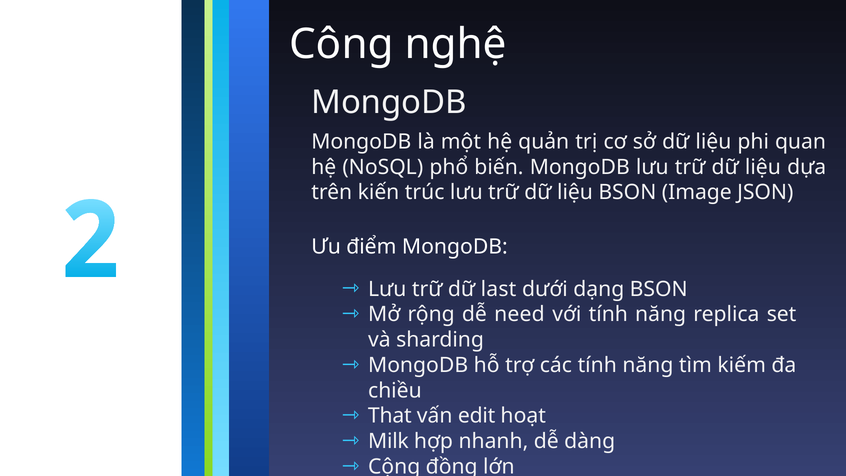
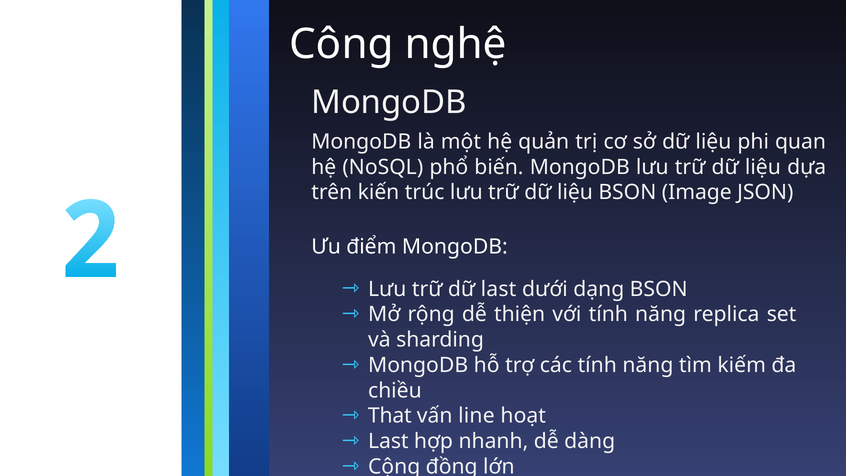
need: need -> thiện (520, 314)
edit: edit -> line (476, 416)
Milk: Milk -> Last (388, 441)
